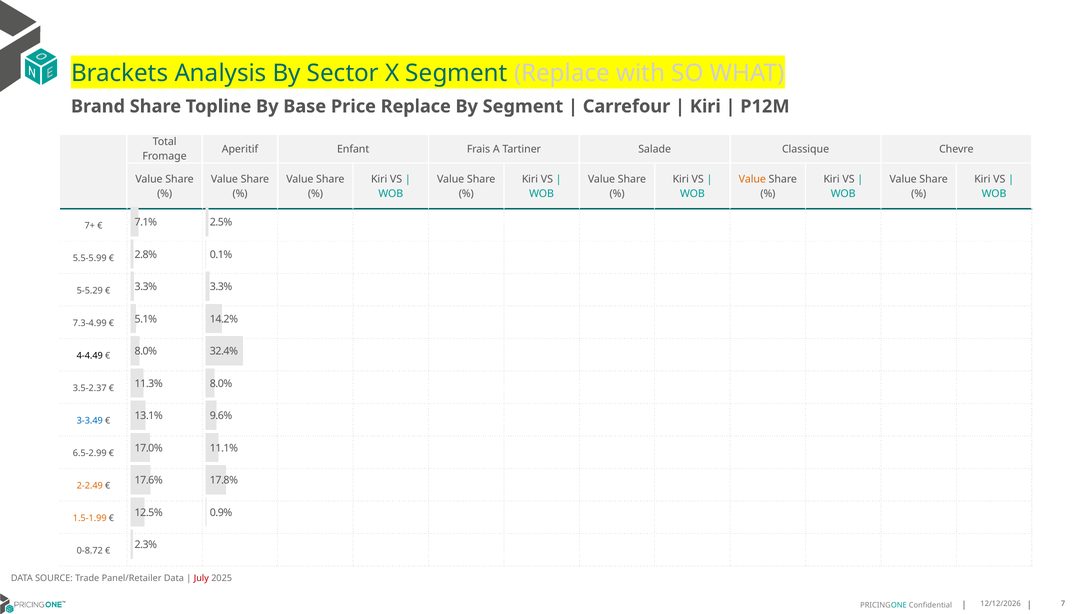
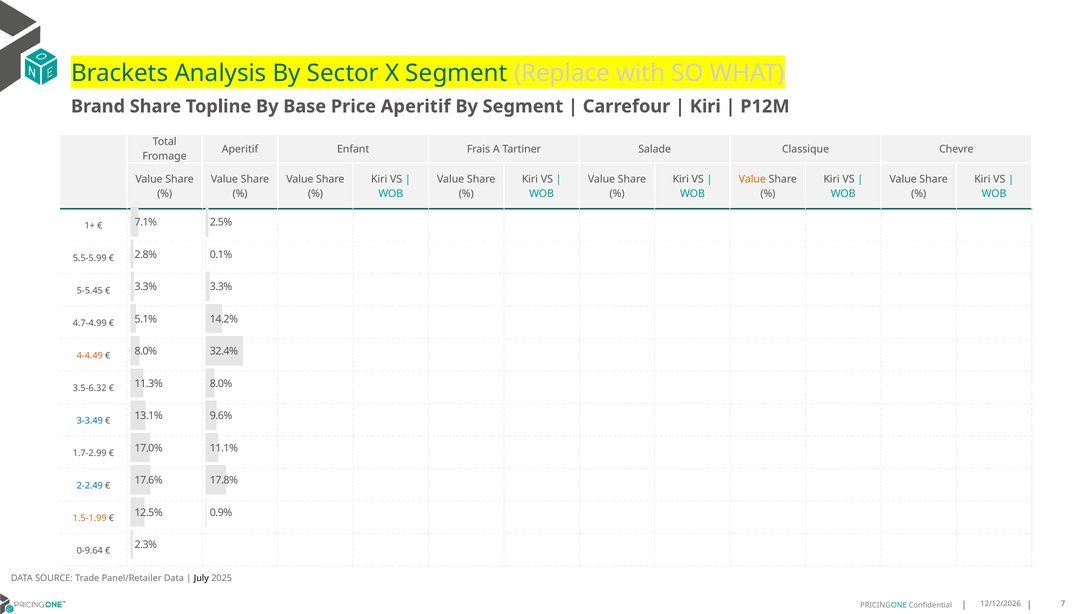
Price Replace: Replace -> Aperitif (416, 106)
7+: 7+ -> 1+ (90, 226)
5-5.29: 5-5.29 -> 5-5.45 (90, 291)
7.3-4.99: 7.3-4.99 -> 4.7-4.99 (90, 323)
4-4.49 colour: black -> orange (90, 356)
3.5-2.37: 3.5-2.37 -> 3.5-6.32 (90, 388)
6.5-2.99: 6.5-2.99 -> 1.7-2.99 (90, 453)
2-2.49 colour: orange -> blue (90, 486)
0-8.72: 0-8.72 -> 0-9.64 (90, 551)
July colour: red -> black (201, 579)
